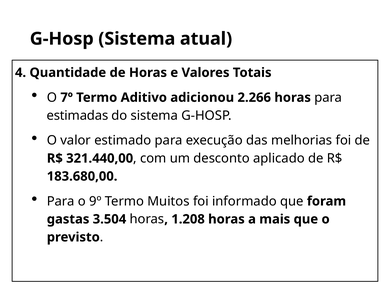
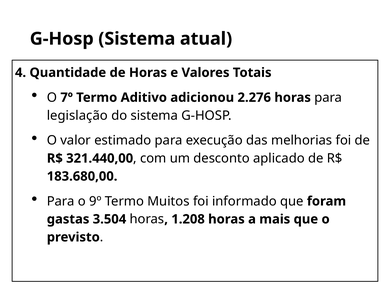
2.266: 2.266 -> 2.276 (254, 98)
estimadas: estimadas -> legislação (77, 116)
